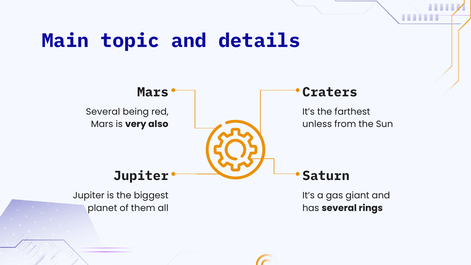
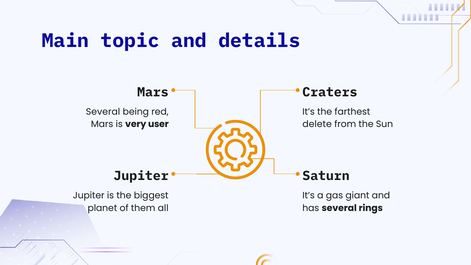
also: also -> user (158, 124)
unless: unless -> delete (317, 124)
